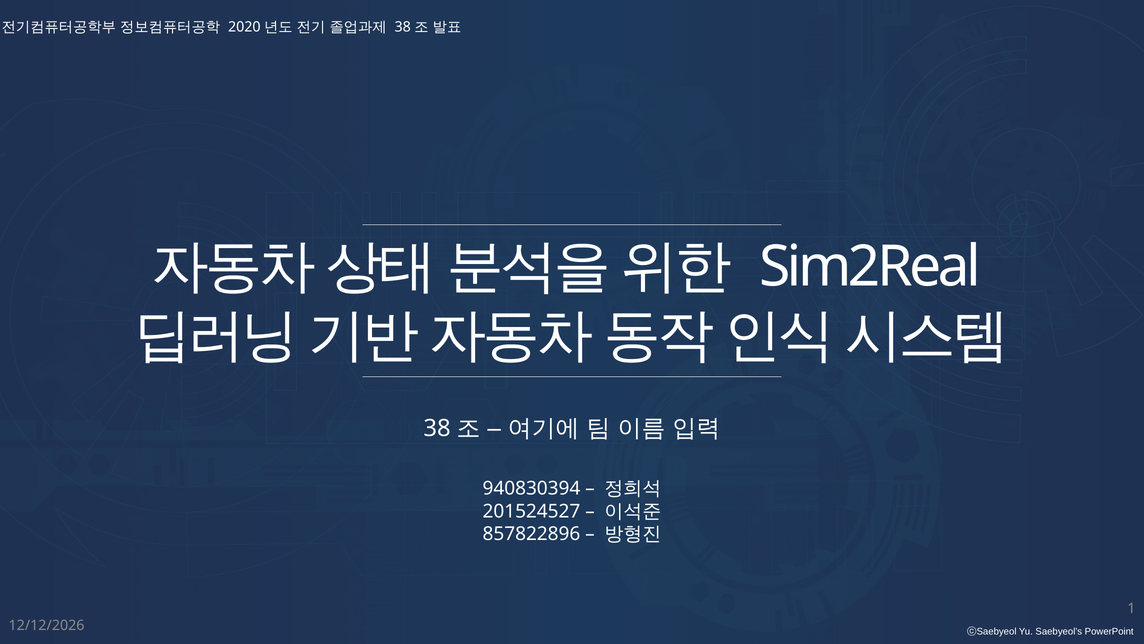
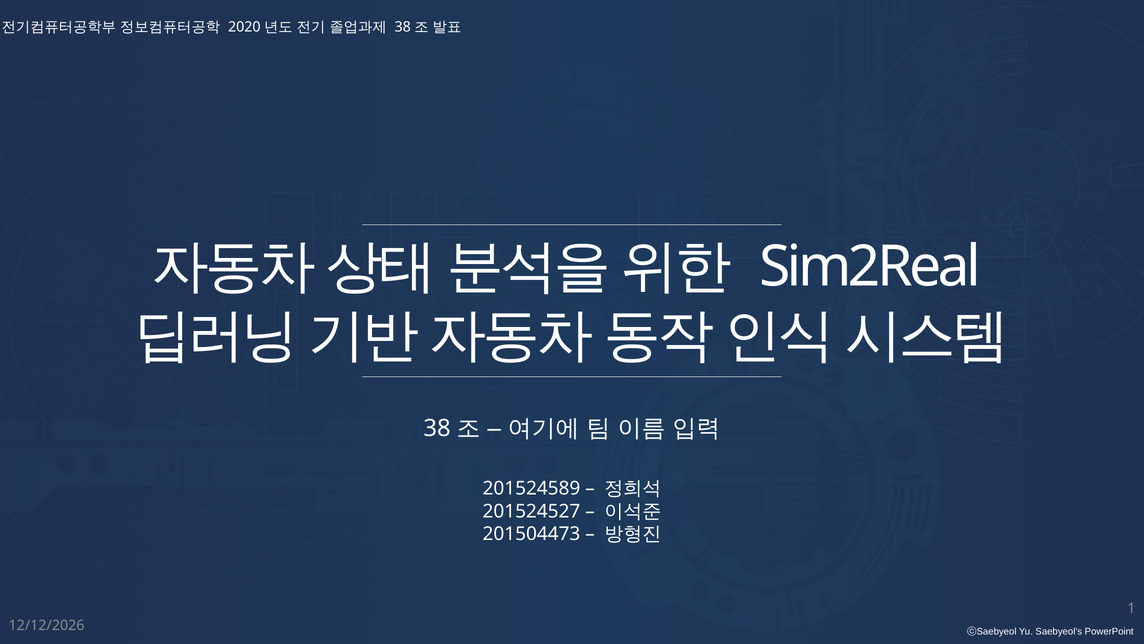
940830394: 940830394 -> 201524589 (531, 488)
857822896: 857822896 -> 201504473 (531, 534)
